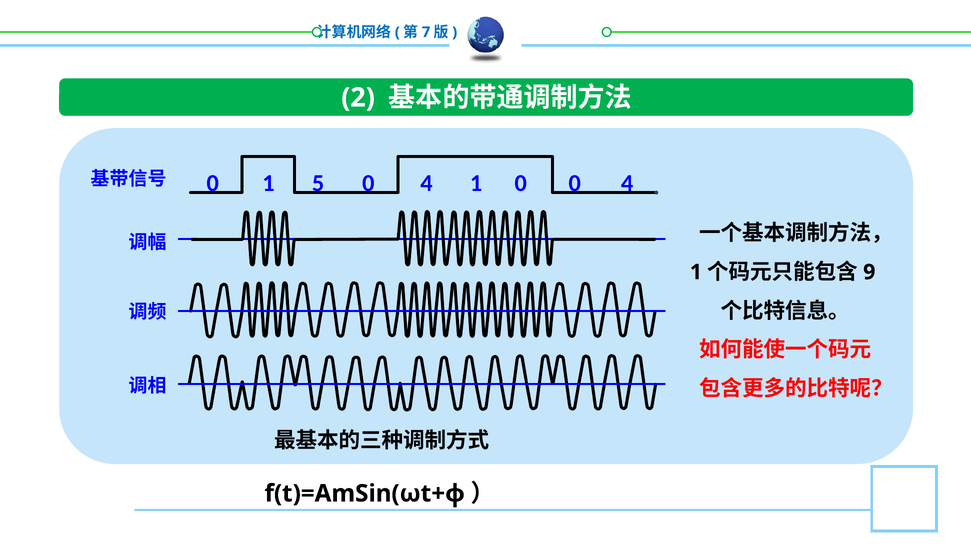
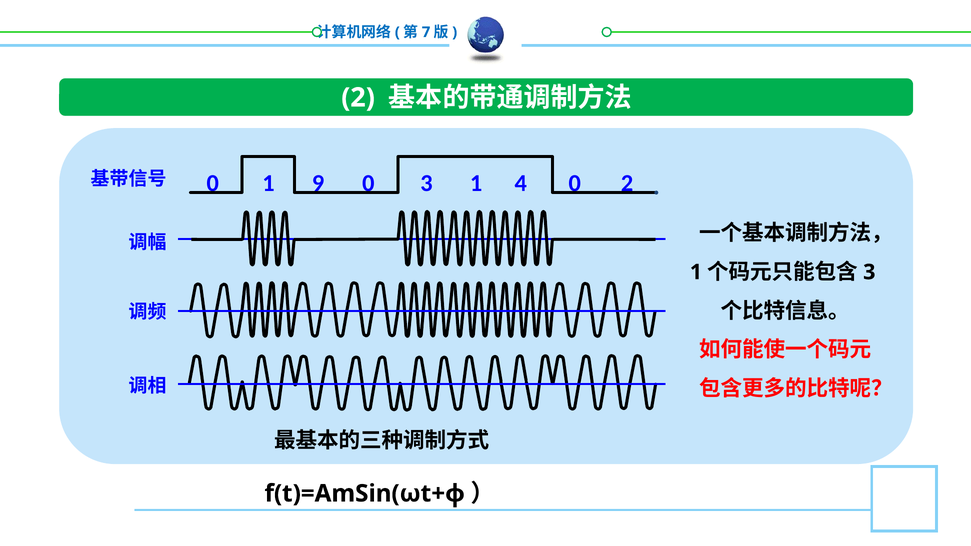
5: 5 -> 9 (318, 183)
4: 4 -> 3 (426, 183)
1 0: 0 -> 4 (521, 183)
4: 4 -> 2 (627, 183)
9: 9 -> 3 (869, 272)
